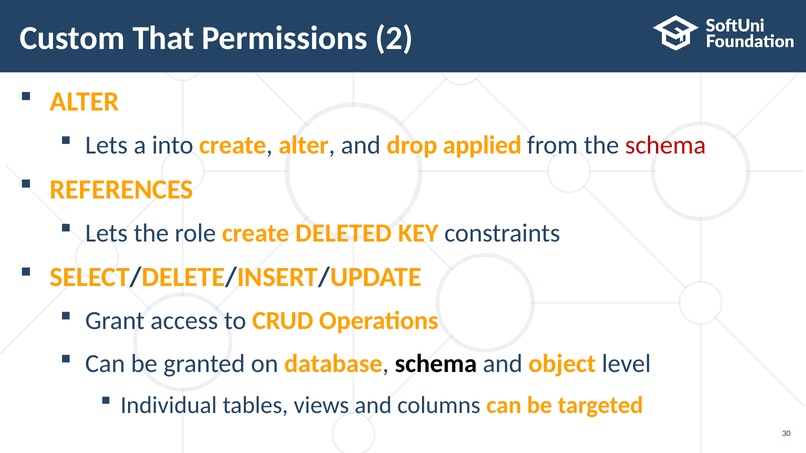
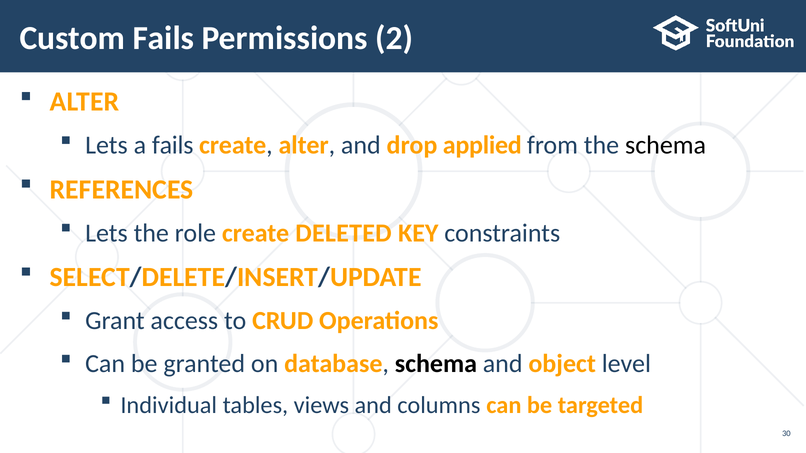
Custom That: That -> Fails (163, 38)
a into: into -> fails (173, 145)
schema colour: red -> black (666, 145)
